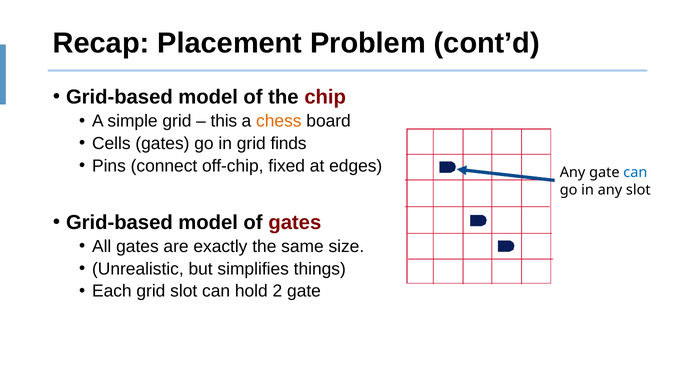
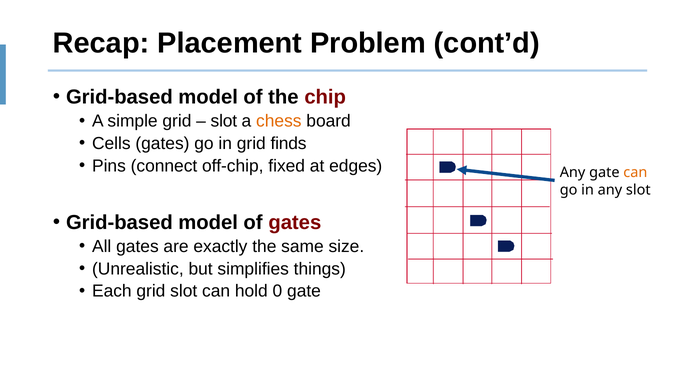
this: this -> slot (224, 121)
can colour: blue -> orange (635, 173)
2: 2 -> 0 (277, 291)
